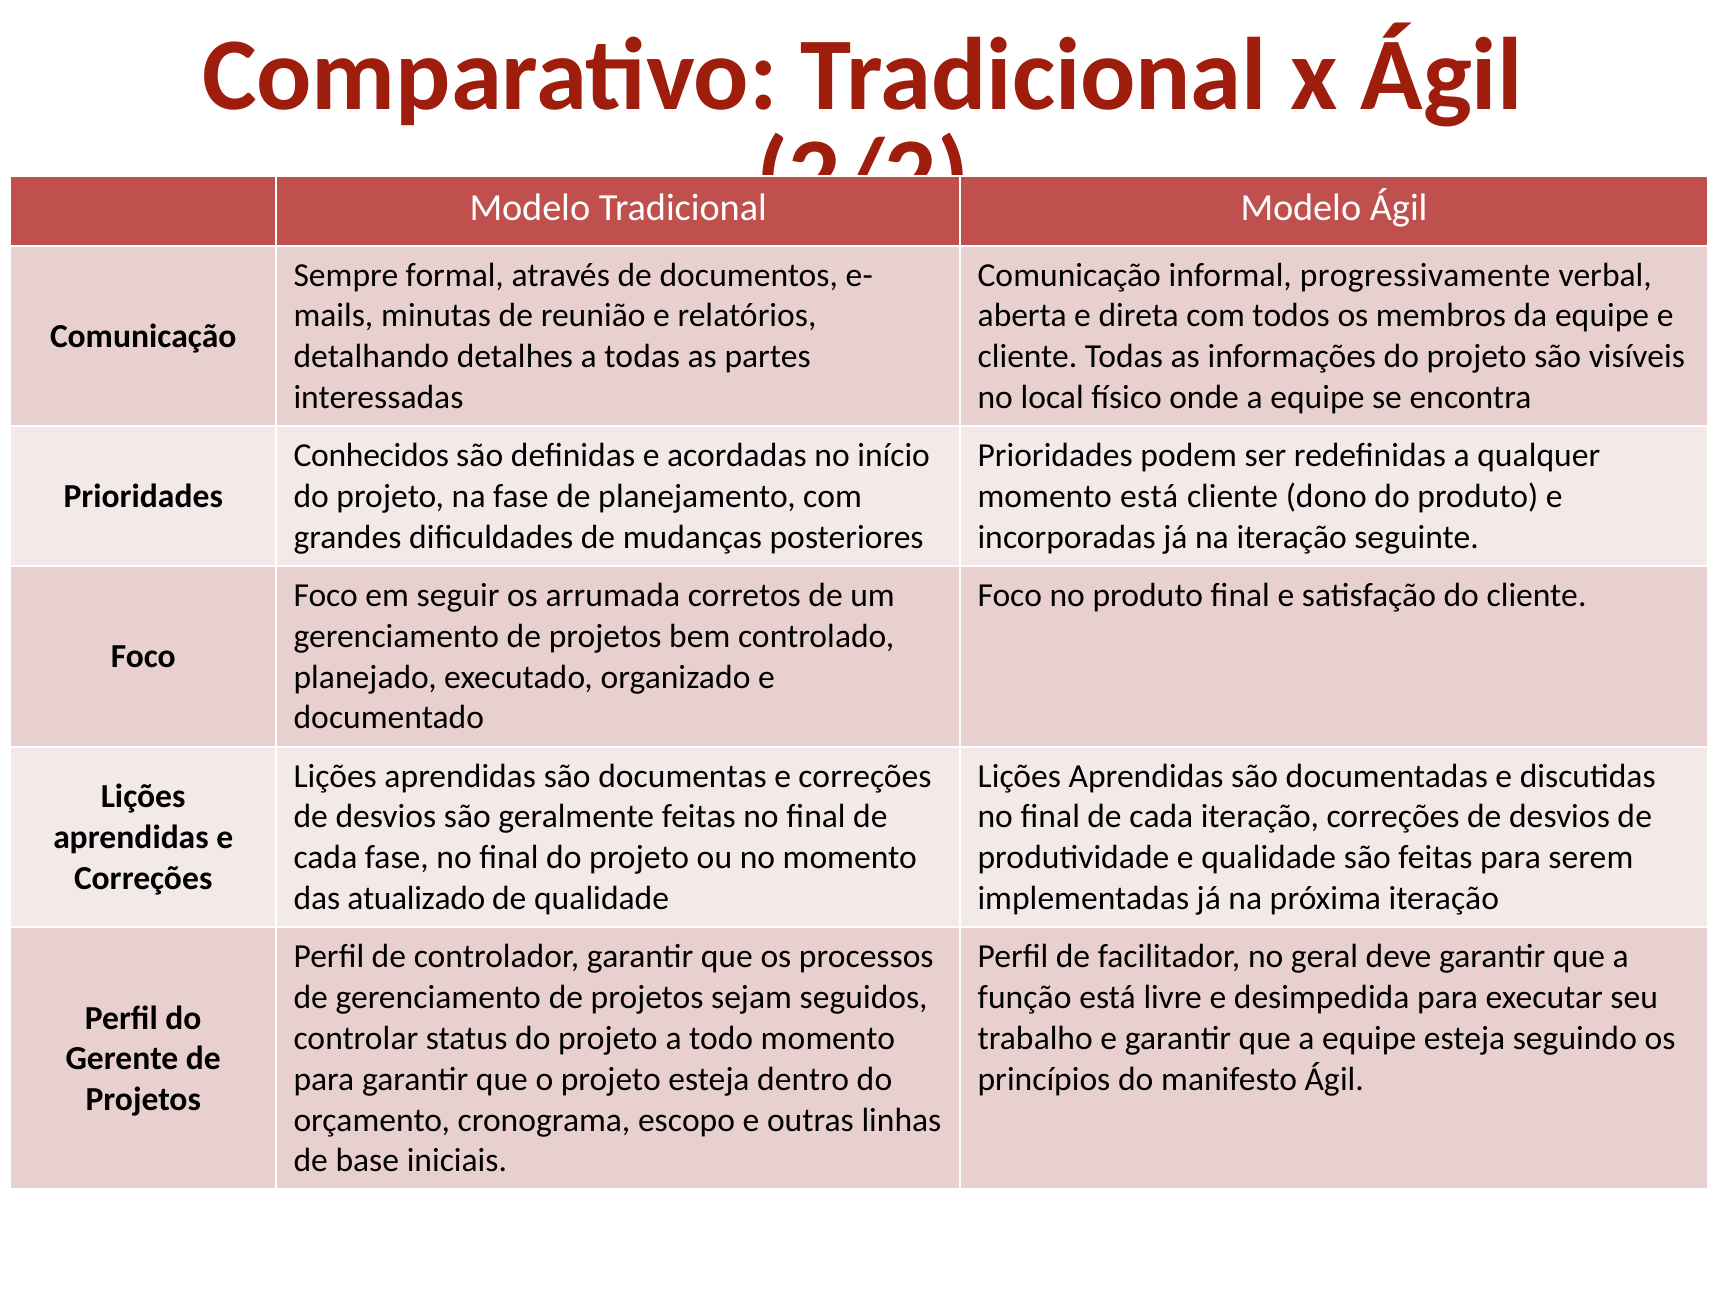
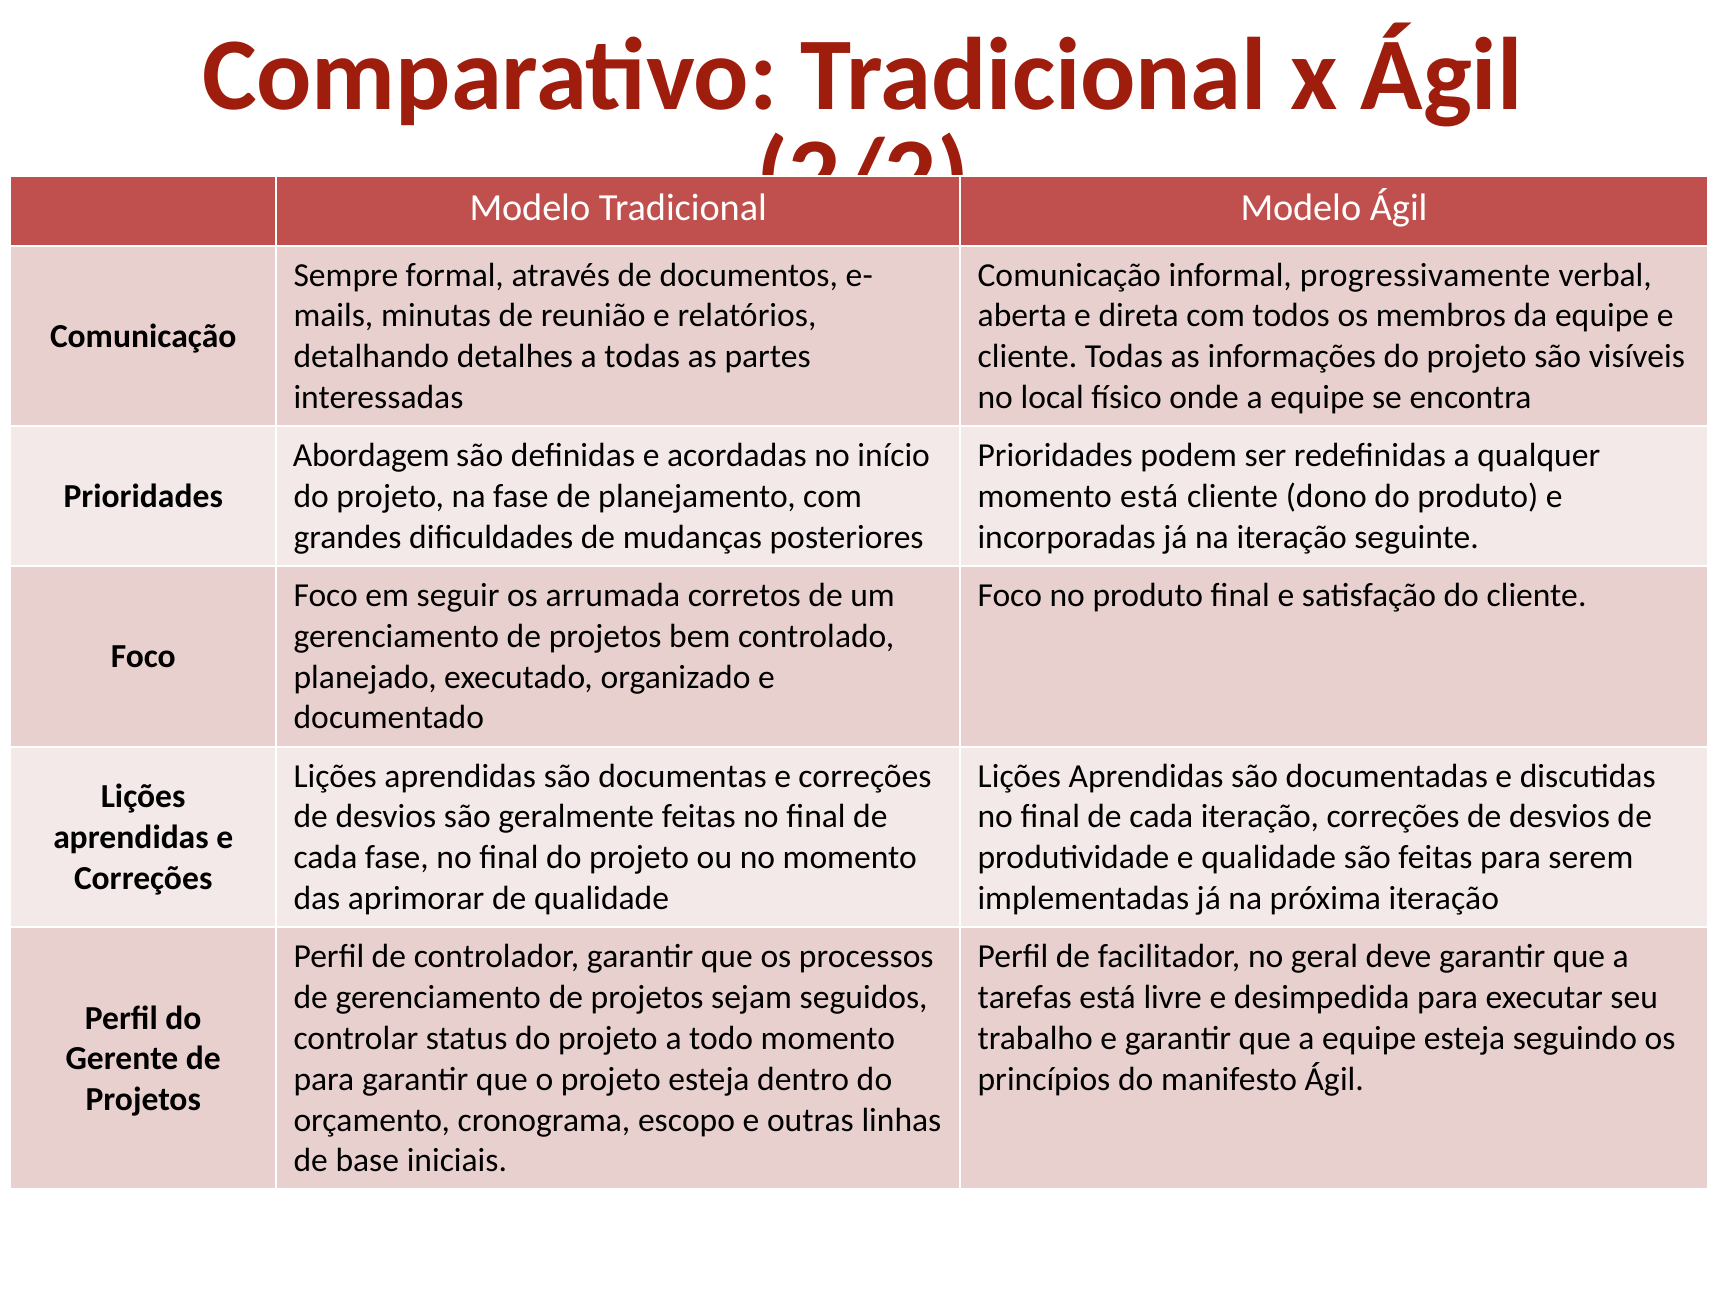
Conhecidos: Conhecidos -> Abordagem (371, 456)
atualizado: atualizado -> aprimorar (416, 899)
função: função -> tarefas (1025, 998)
